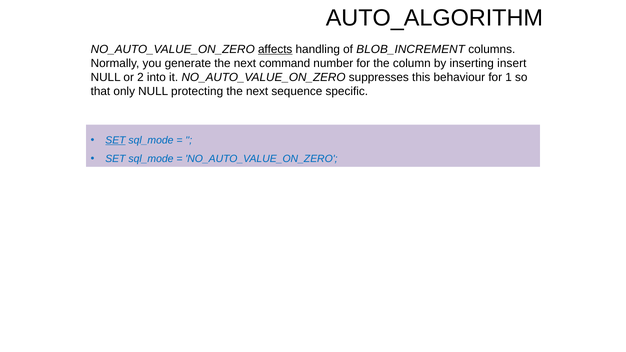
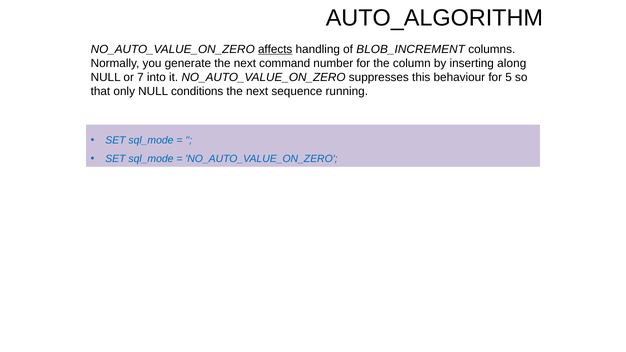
insert: insert -> along (512, 63)
2: 2 -> 7 (140, 77)
1: 1 -> 5 (509, 77)
protecting: protecting -> conditions (197, 92)
specific: specific -> running (347, 92)
SET underline: present -> none (115, 140)
